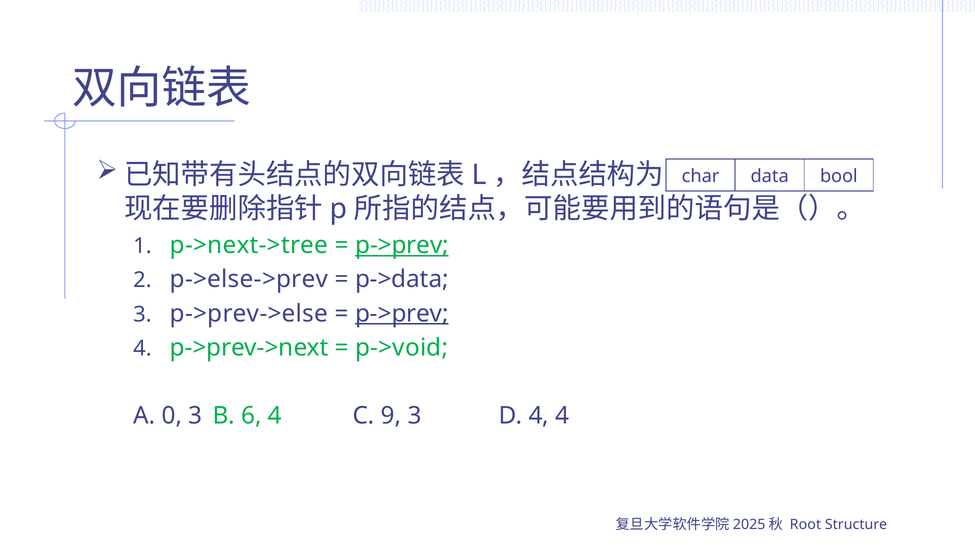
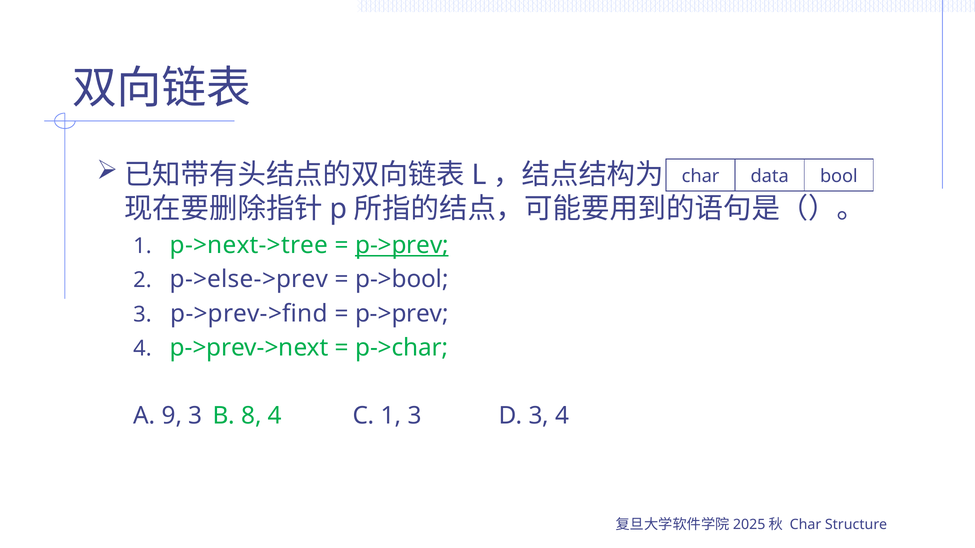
p->data: p->data -> p->bool (402, 280)
p->prev->else: p->prev->else -> p->prev->find (249, 314)
p->prev underline: present -> none (402, 314)
p->void: p->void -> p->char (402, 348)
0: 0 -> 9 (172, 416)
6: 6 -> 8 (251, 416)
C 9: 9 -> 1 (391, 416)
D 4: 4 -> 3 (539, 416)
Root: Root -> Char (806, 525)
